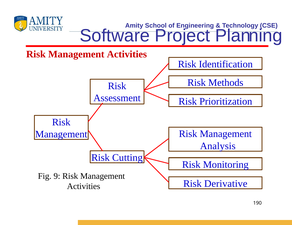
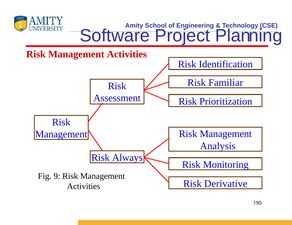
Methods: Methods -> Familiar (226, 83)
Cutting: Cutting -> Always (127, 158)
